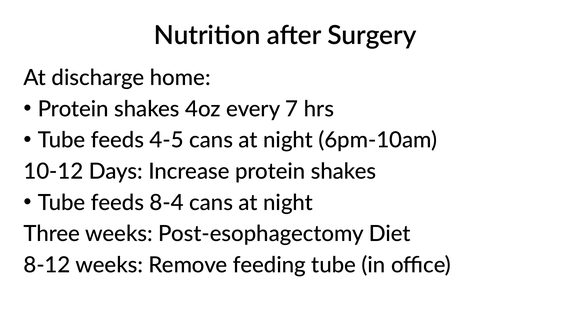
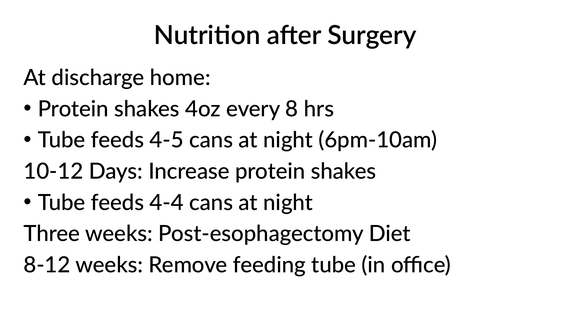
7: 7 -> 8 (292, 109)
8-4: 8-4 -> 4-4 (167, 203)
